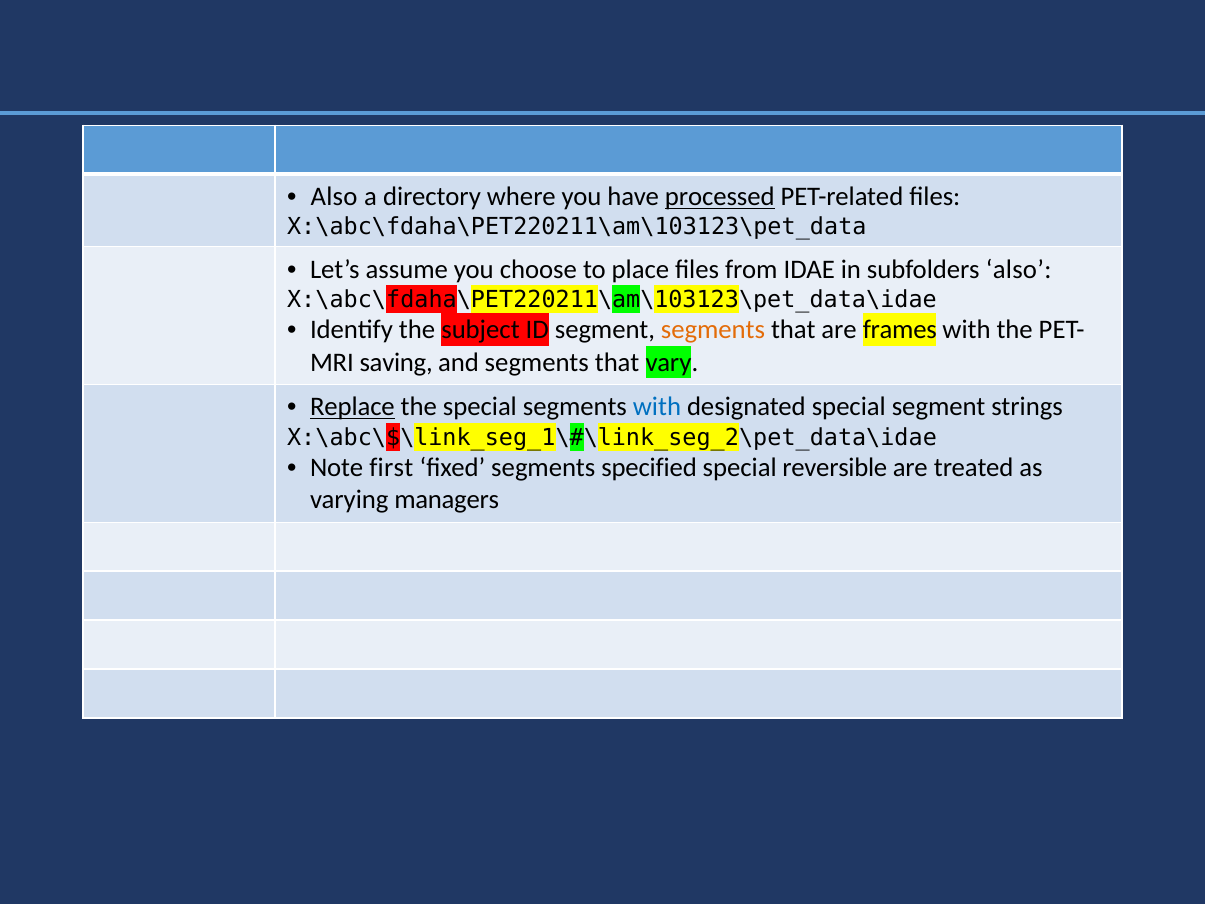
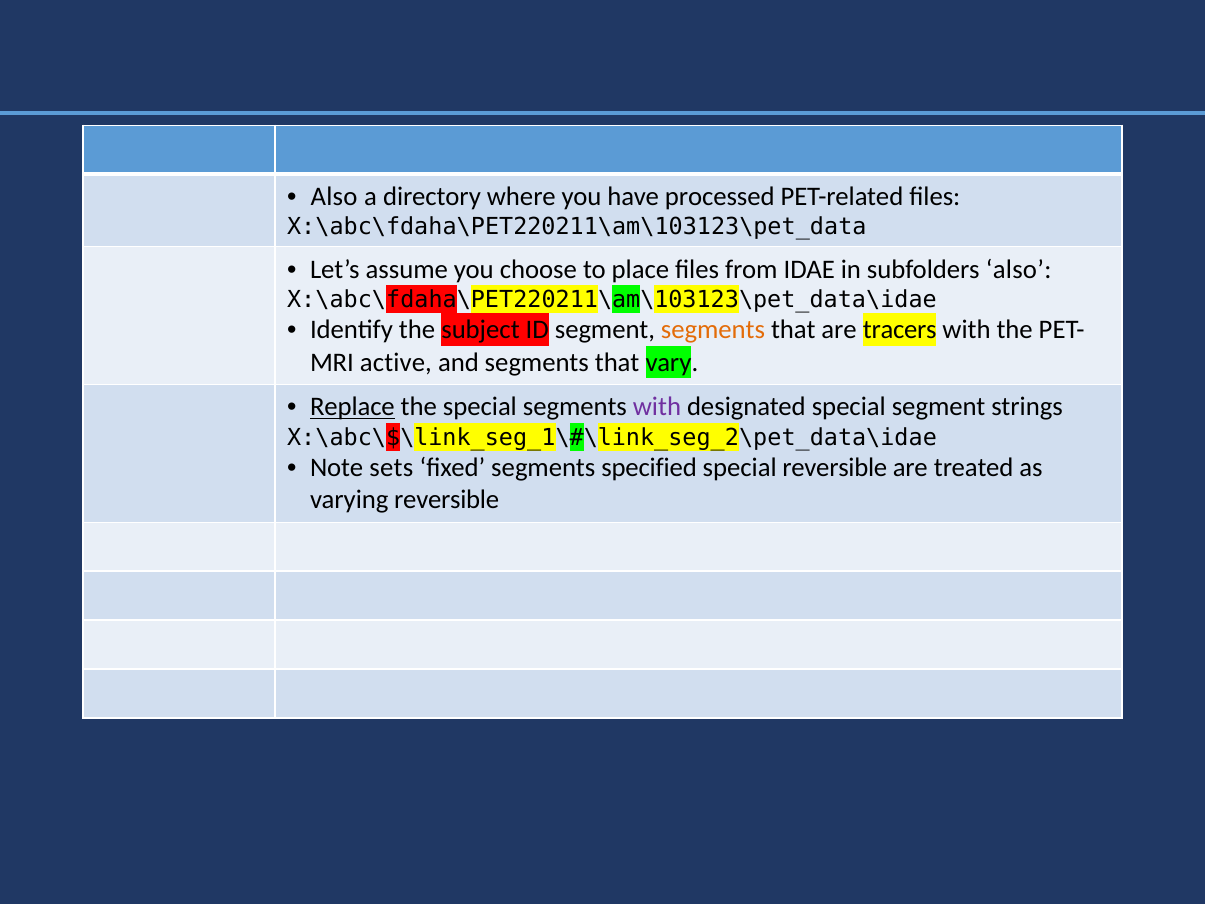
processed underline: present -> none (720, 197)
frames: frames -> tracers (900, 329)
saving: saving -> active (396, 362)
with colour: blue -> purple (657, 407)
first: first -> sets (391, 467)
varying managers: managers -> reversible (447, 500)
